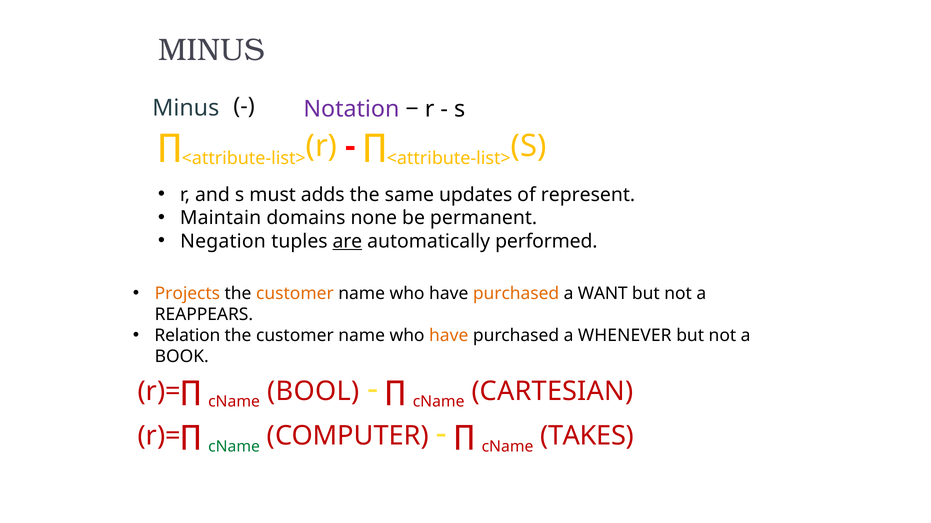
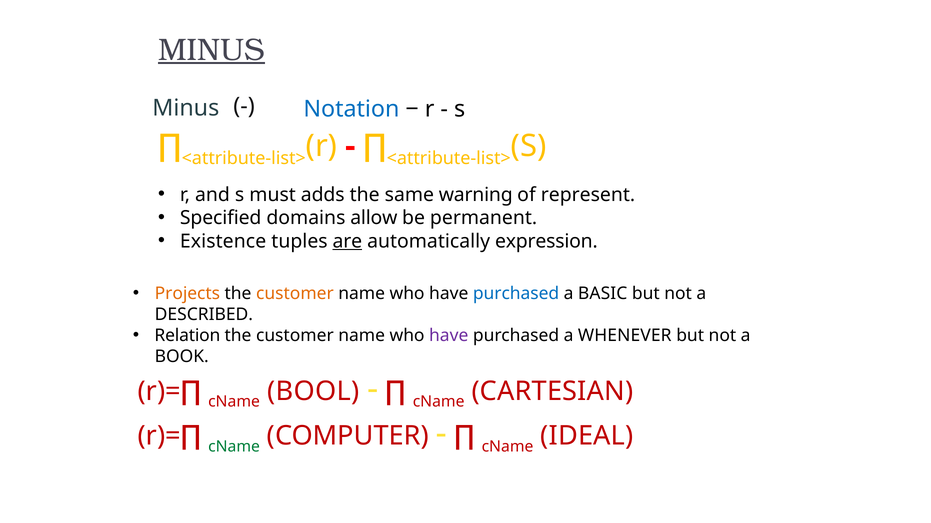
MINUS underline: none -> present (212, 50)
Notation colour: purple -> blue (351, 109)
updates: updates -> warning (476, 195)
Maintain: Maintain -> Specified (221, 218)
none: none -> allow (374, 218)
Negation: Negation -> Existence (223, 241)
performed: performed -> expression (546, 241)
purchased colour: orange -> blue (516, 294)
WANT: WANT -> BASIC (603, 294)
REAPPEARS: REAPPEARS -> DESCRIBED (204, 315)
have colour: orange -> purple (449, 336)
TAKES: TAKES -> IDEAL (587, 436)
